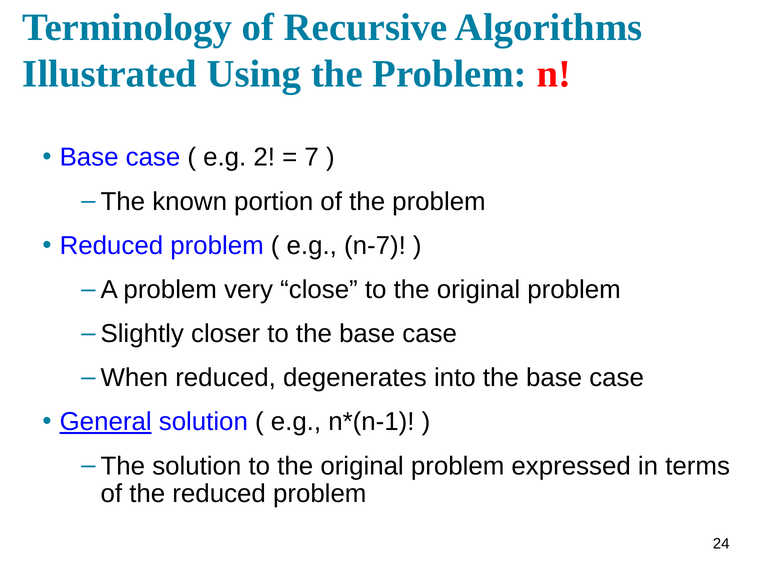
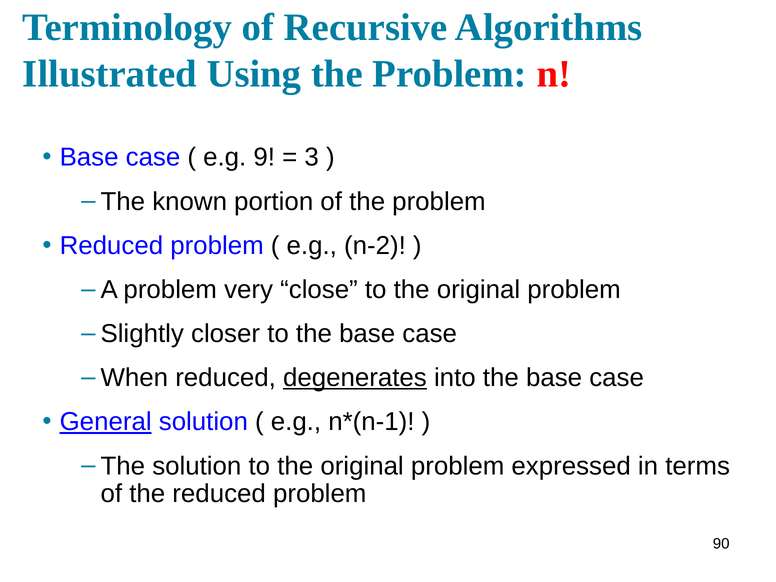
2: 2 -> 9 (264, 157)
7: 7 -> 3 (312, 157)
n-7: n-7 -> n-2 (375, 246)
degenerates underline: none -> present (355, 378)
24: 24 -> 90 (721, 544)
